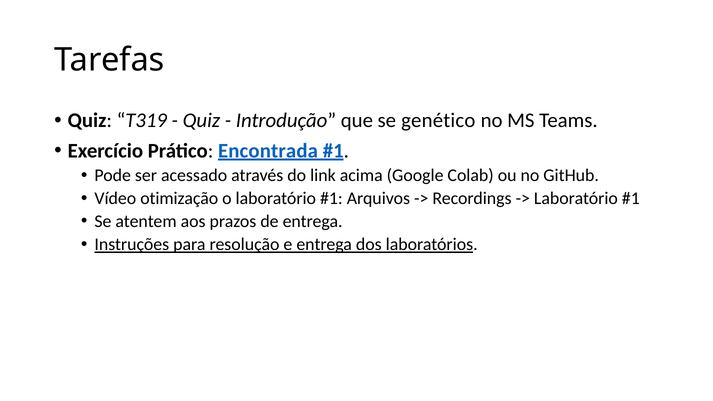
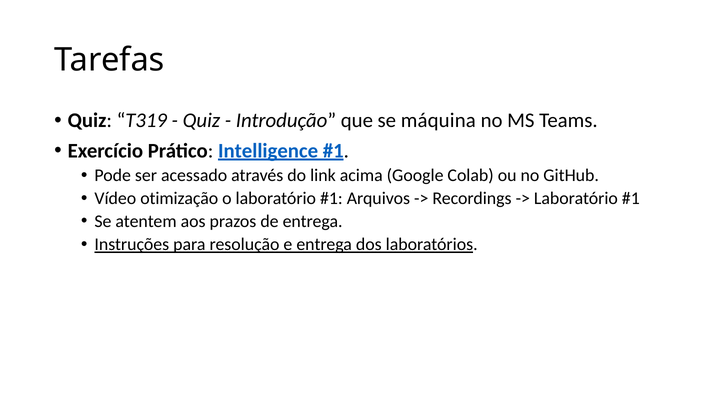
genético: genético -> máquina (438, 121)
Encontrada: Encontrada -> Intelligence (268, 151)
